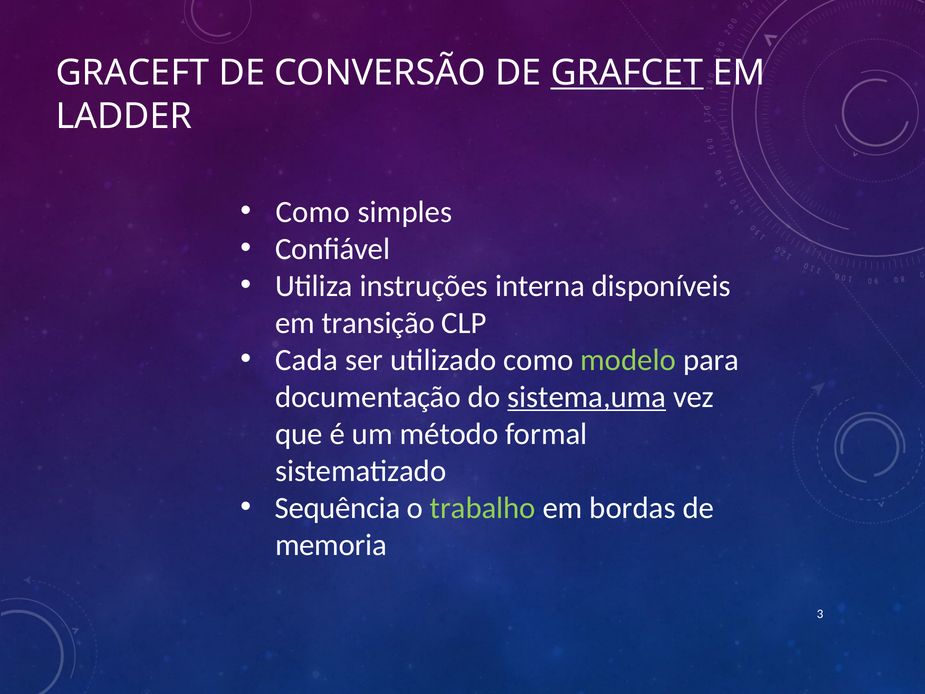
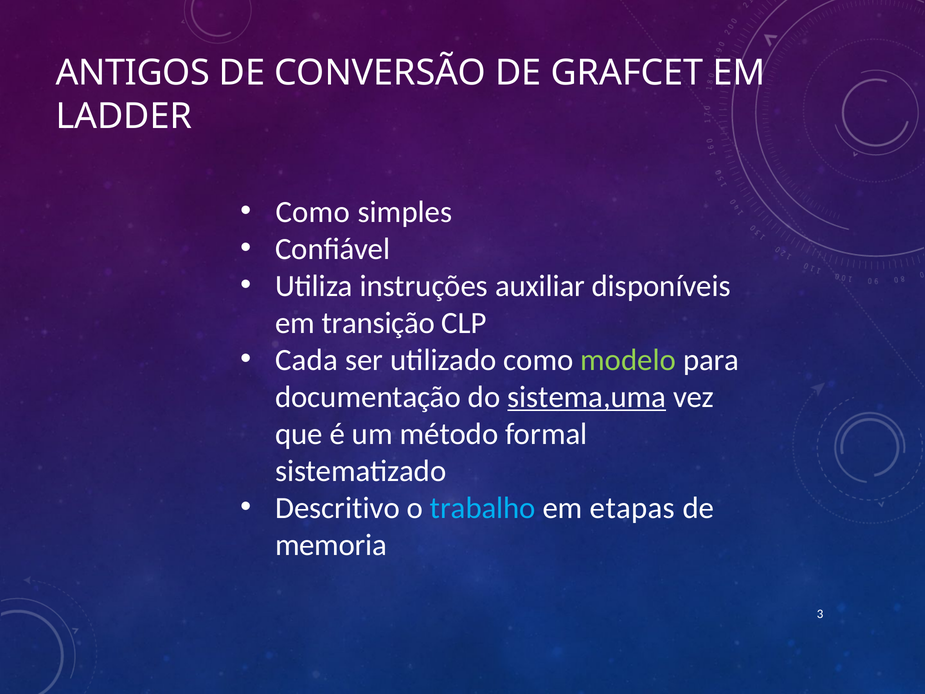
GRACEFT: GRACEFT -> ANTIGOS (133, 73)
GRAFCET underline: present -> none (627, 73)
interna: interna -> auxiliar (540, 286)
Sequência: Sequência -> Descritivo (337, 508)
trabalho colour: light green -> light blue (483, 508)
bordas: bordas -> etapas (632, 508)
